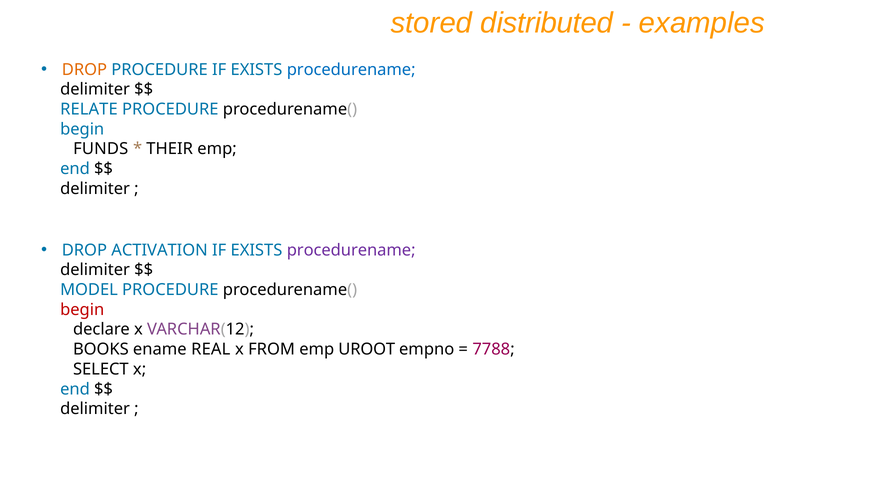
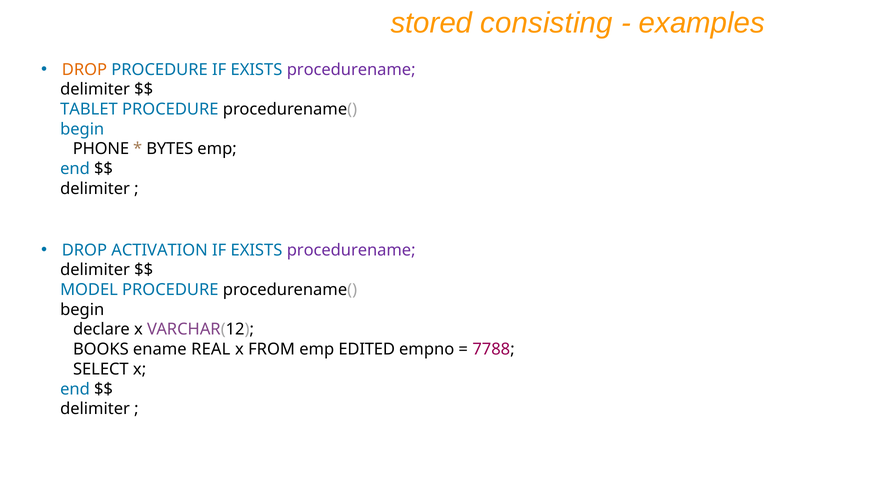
distributed: distributed -> consisting (547, 23)
procedurename colour: blue -> purple (351, 70)
RELATE: RELATE -> TABLET (89, 109)
FUNDS: FUNDS -> PHONE (101, 149)
THEIR: THEIR -> BYTES (170, 149)
begin colour: red -> black (82, 310)
UROOT: UROOT -> EDITED (367, 349)
